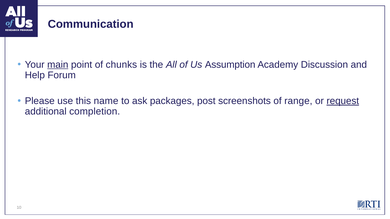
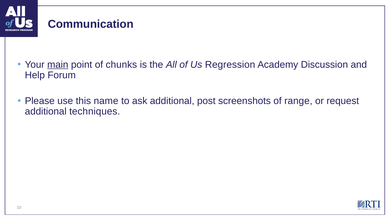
Assumption: Assumption -> Regression (230, 65)
ask packages: packages -> additional (172, 101)
request underline: present -> none (343, 101)
completion: completion -> techniques (95, 112)
